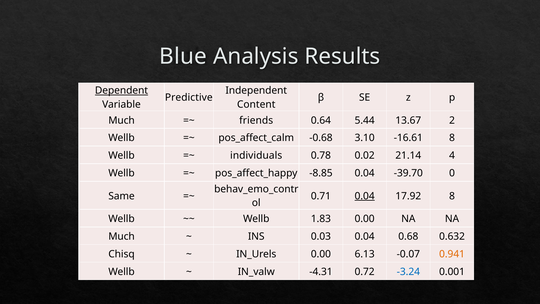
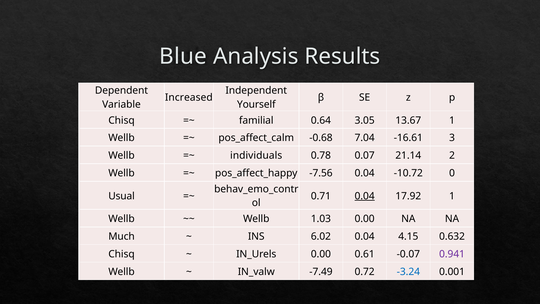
Dependent underline: present -> none (121, 91)
Predictive: Predictive -> Increased (189, 97)
Content: Content -> Yourself (256, 104)
Much: Much -> Chisq (122, 120)
friends: friends -> familial (256, 120)
5.44: 5.44 -> 3.05 (365, 120)
13.67 2: 2 -> 1 (452, 120)
3.10: 3.10 -> 7.04 (365, 138)
-16.61 8: 8 -> 3 (452, 138)
0.02: 0.02 -> 0.07 (365, 155)
4: 4 -> 2 (452, 155)
-8.85: -8.85 -> -7.56 (321, 173)
-39.70: -39.70 -> -10.72 (408, 173)
Same: Same -> Usual (122, 196)
17.92 8: 8 -> 1 (452, 196)
1.83: 1.83 -> 1.03 (321, 219)
0.03: 0.03 -> 6.02 (321, 236)
0.68: 0.68 -> 4.15 (408, 236)
6.13: 6.13 -> 0.61 (365, 254)
0.941 colour: orange -> purple (452, 254)
-4.31: -4.31 -> -7.49 (321, 272)
